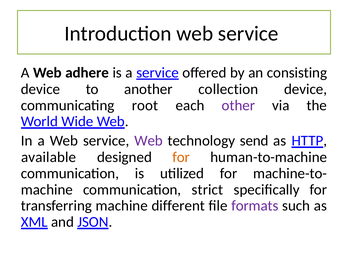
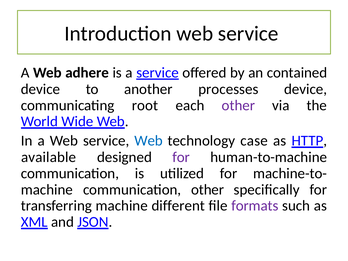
consisting: consisting -> contained (297, 73)
collection: collection -> processes (228, 89)
Web colour: purple -> blue (149, 141)
send: send -> case (254, 141)
for colour: orange -> purple (181, 157)
communication strict: strict -> other (208, 190)
